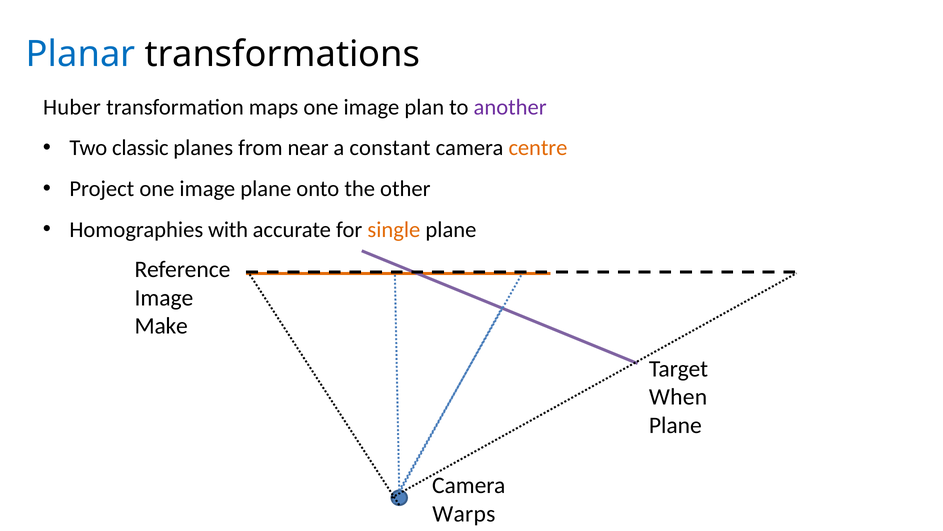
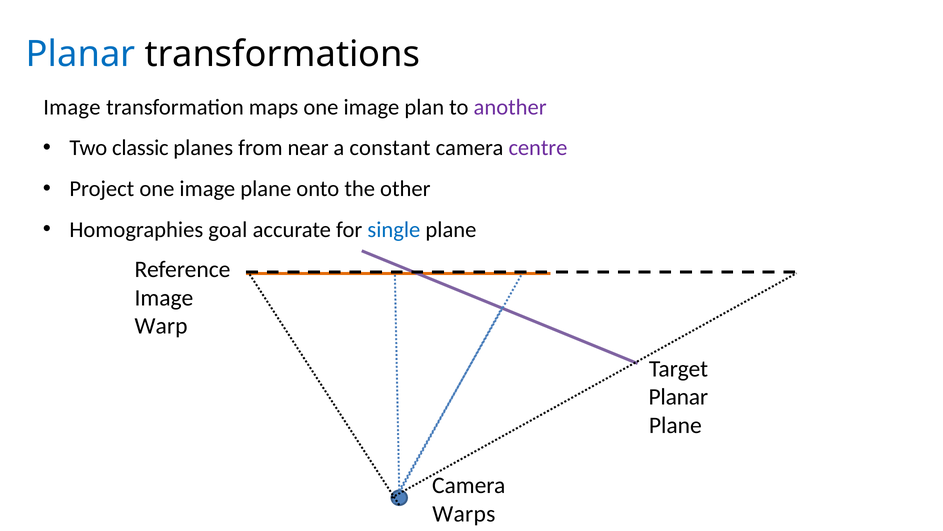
Huber: Huber -> Image (72, 107)
centre colour: orange -> purple (538, 148)
with: with -> goal (228, 230)
single colour: orange -> blue (394, 230)
Make: Make -> Warp (161, 326)
When: When -> Planar (678, 397)
